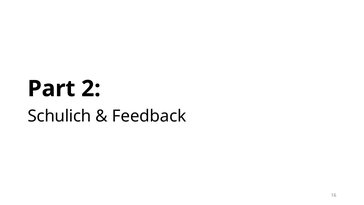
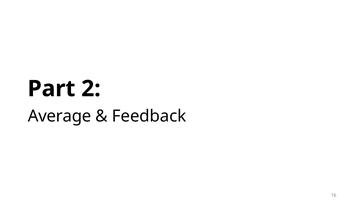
Schulich: Schulich -> Average (60, 116)
